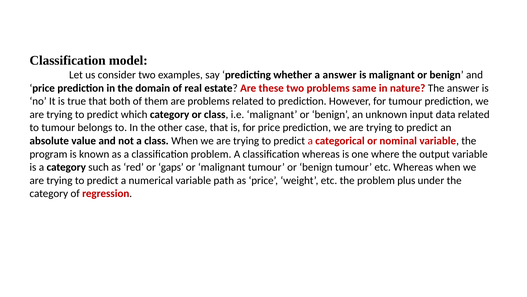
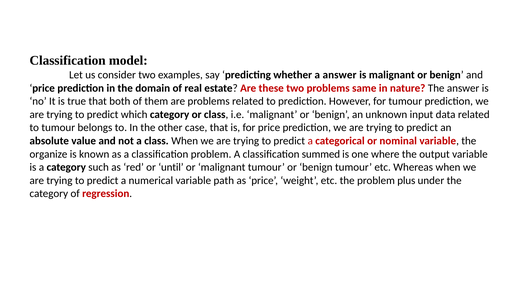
program: program -> organize (48, 154)
classification whereas: whereas -> summed (321, 154)
gaps: gaps -> until (171, 167)
